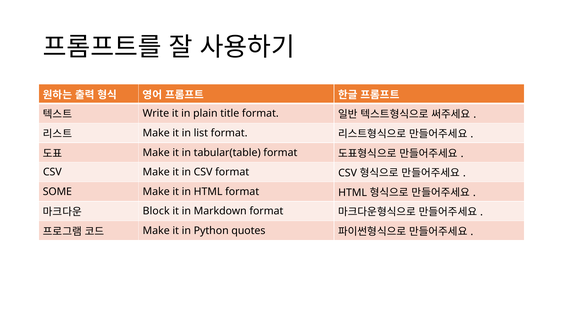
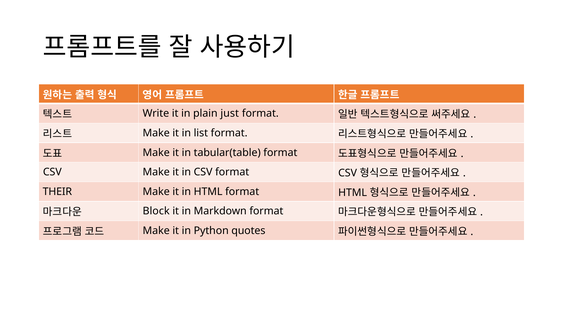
title: title -> just (230, 114)
SOME: SOME -> THEIR (57, 192)
